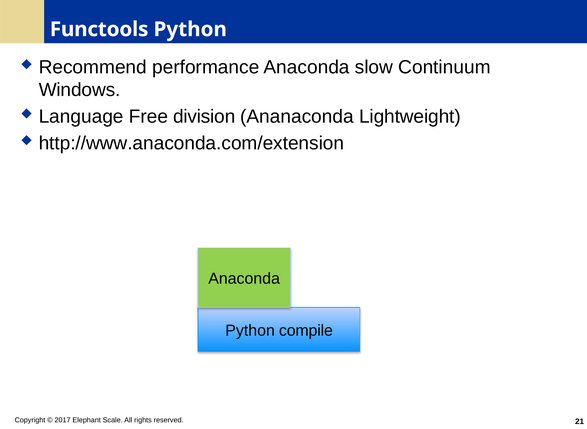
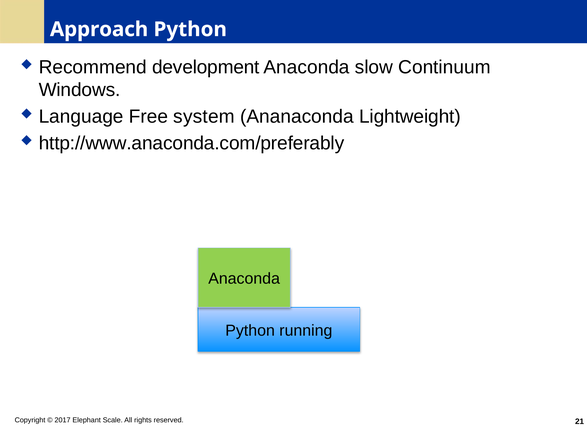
Functools: Functools -> Approach (99, 29)
performance: performance -> development (206, 67)
division: division -> system (204, 117)
http://www.anaconda.com/extension: http://www.anaconda.com/extension -> http://www.anaconda.com/preferably (191, 144)
compile: compile -> running (306, 331)
